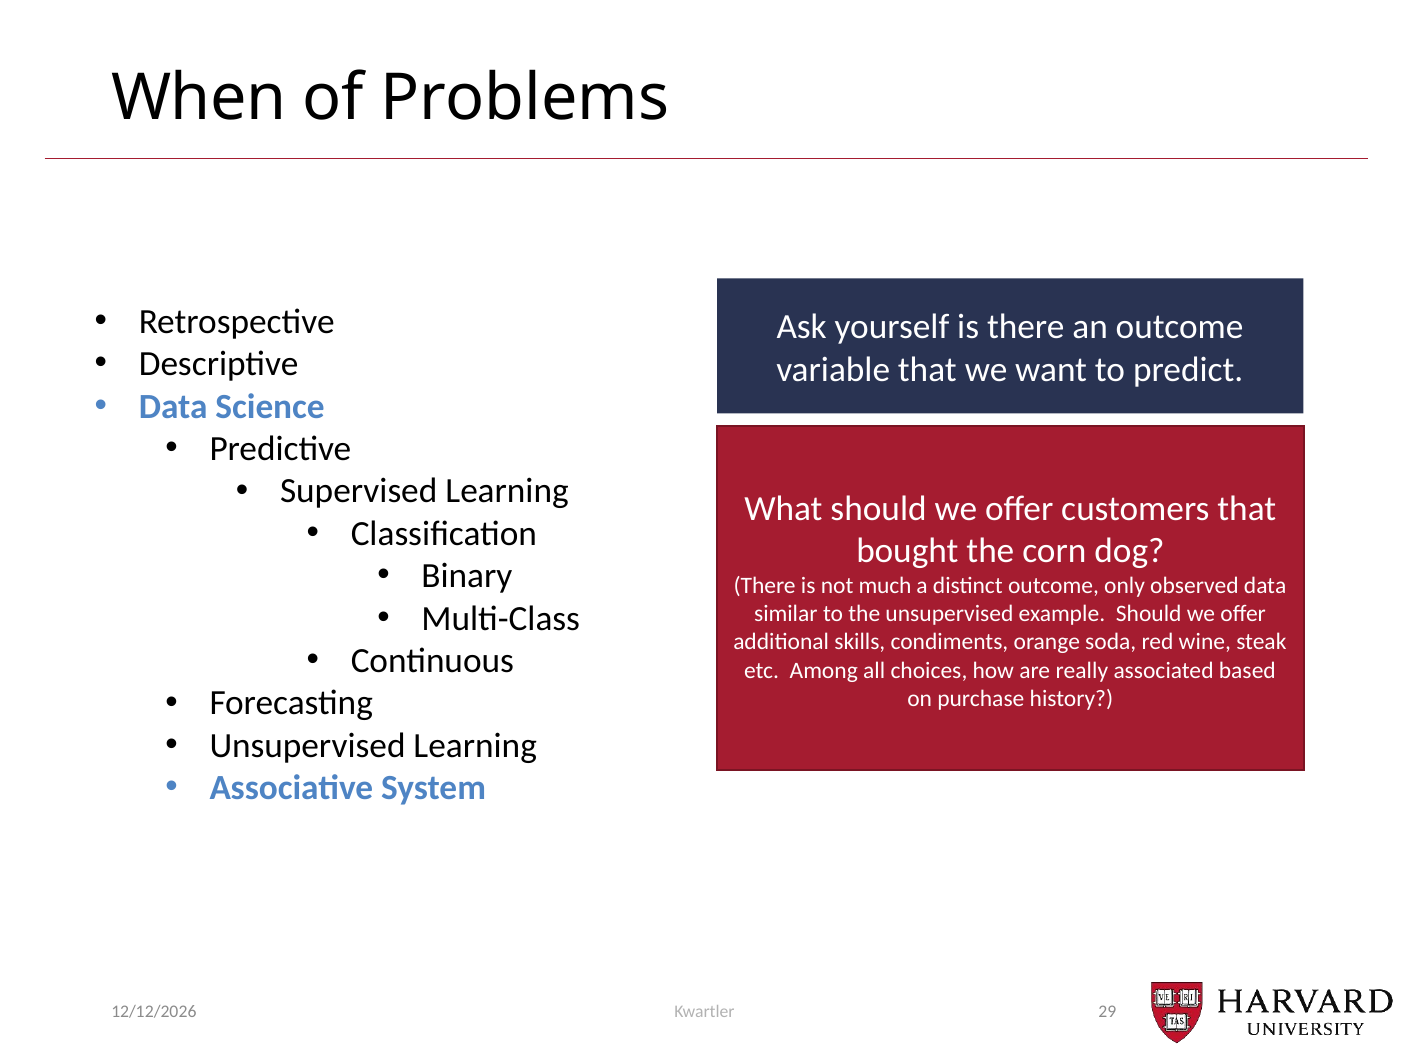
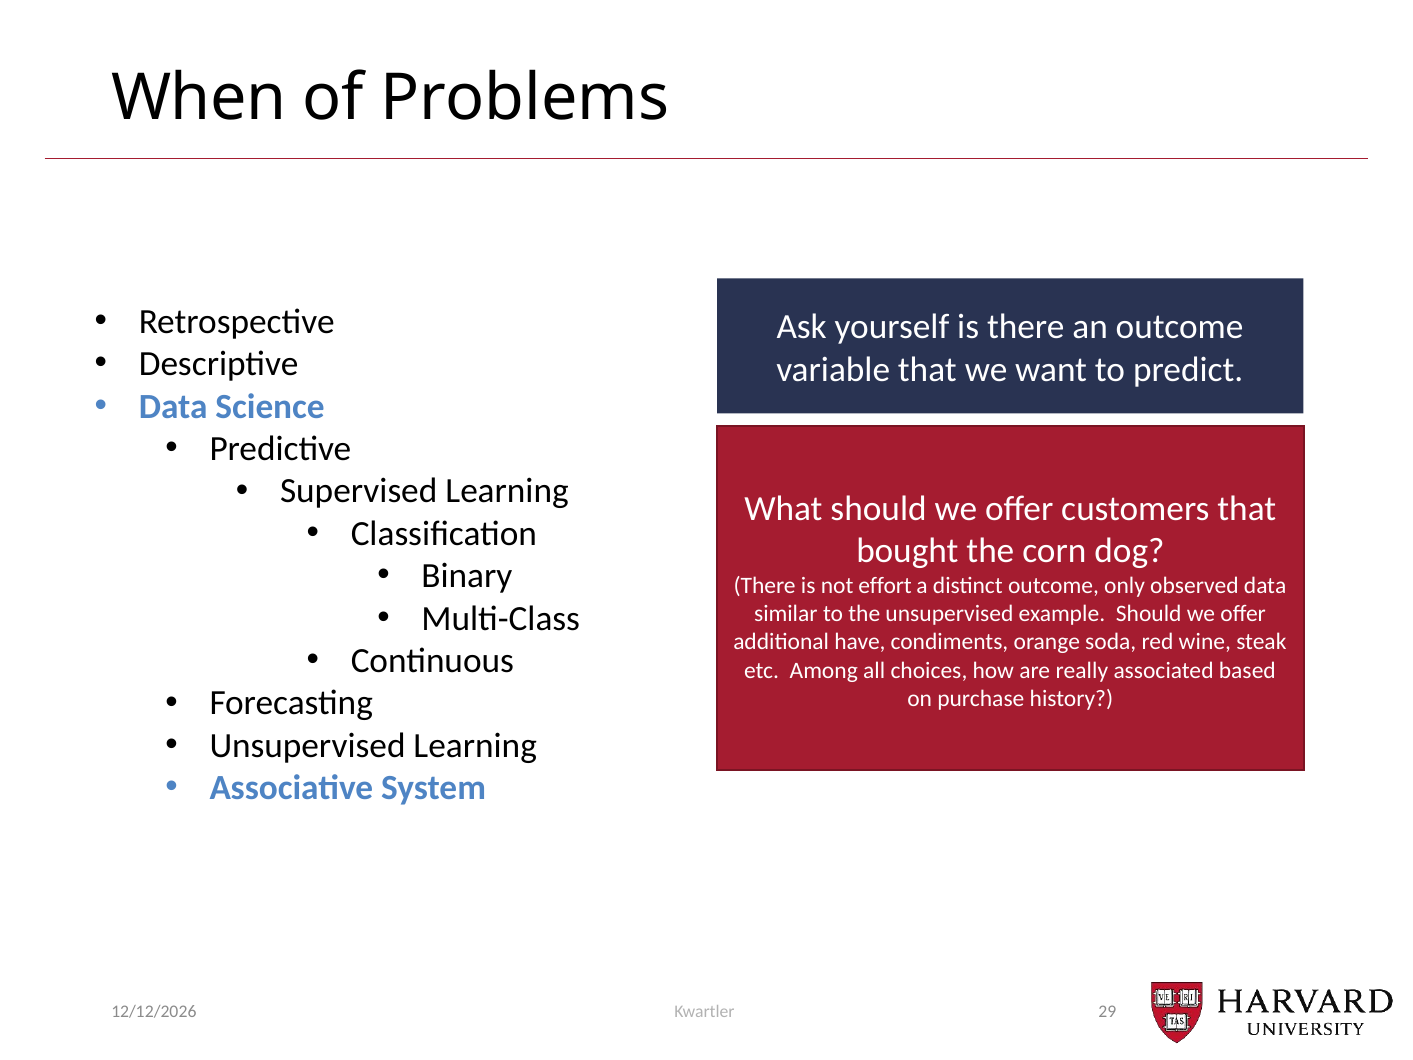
much: much -> effort (885, 586)
skills: skills -> have (860, 642)
